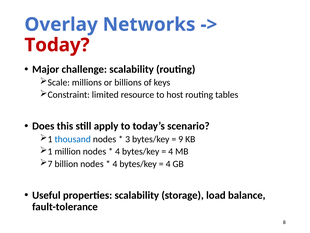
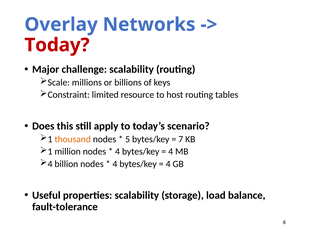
thousand colour: blue -> orange (73, 139)
3: 3 -> 5 (128, 139)
9: 9 -> 7 (181, 139)
7: 7 -> 4 (50, 164)
